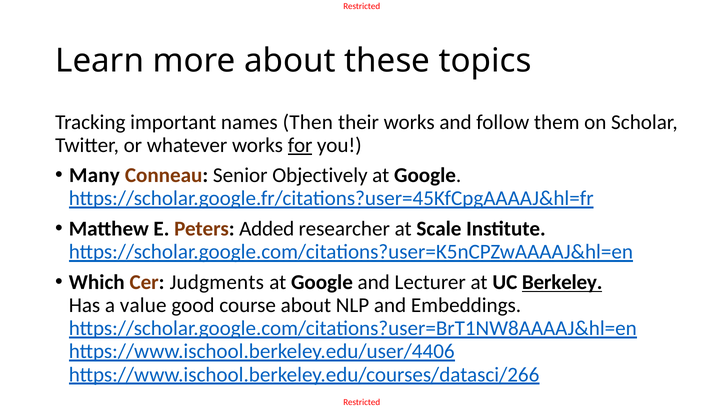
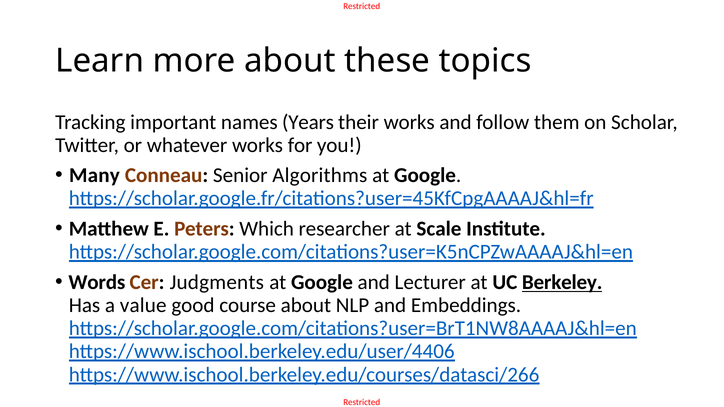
Then: Then -> Years (308, 122)
for underline: present -> none (300, 145)
Objectively: Objectively -> Algorithms (320, 175)
Added: Added -> Which (267, 229)
Which: Which -> Words (97, 283)
